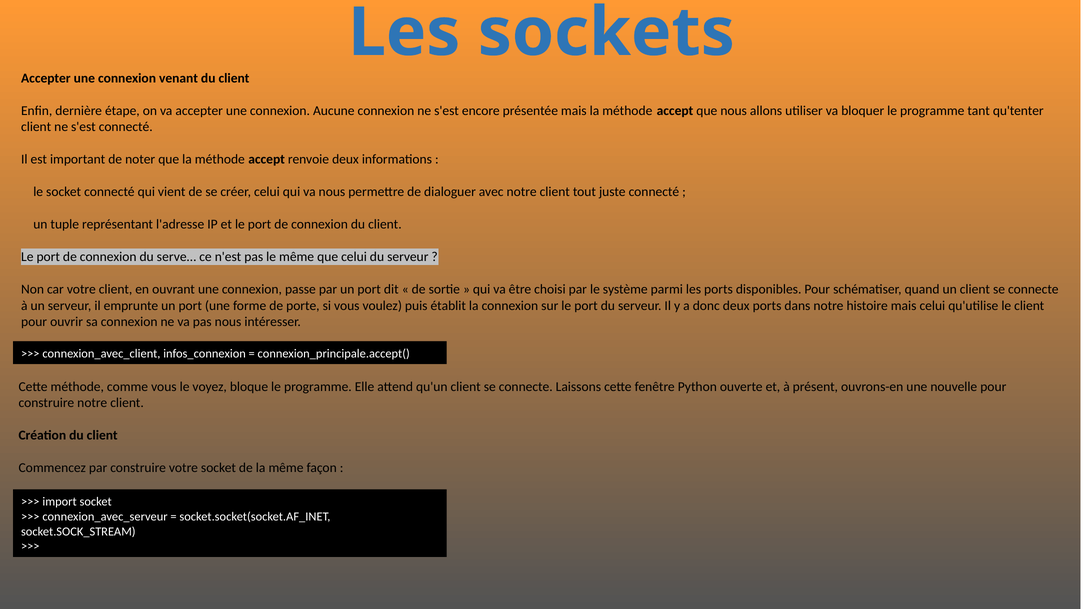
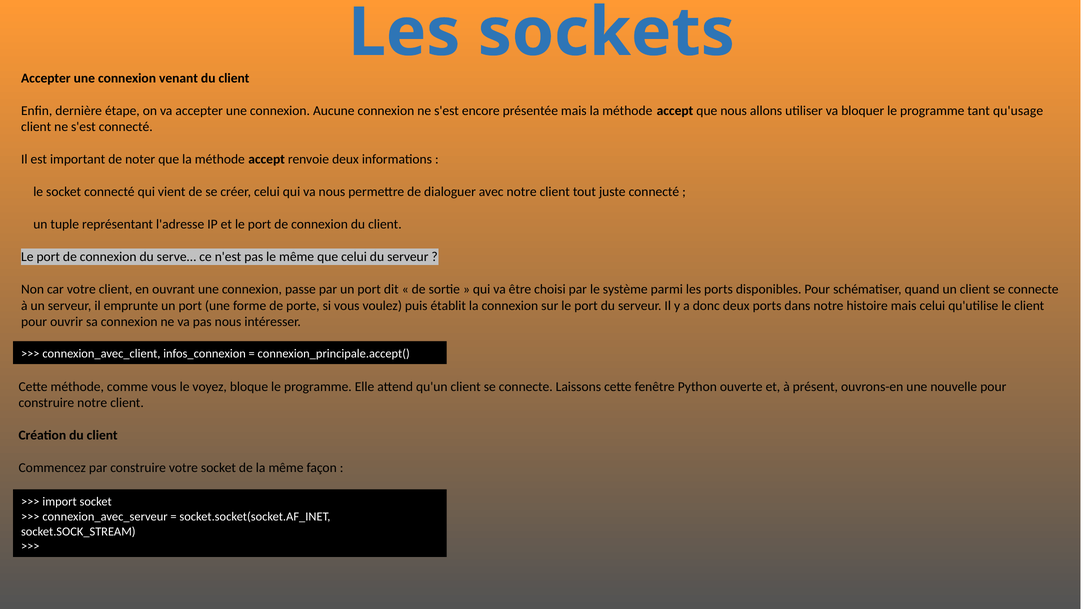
qu'tenter: qu'tenter -> qu'usage (1018, 111)
